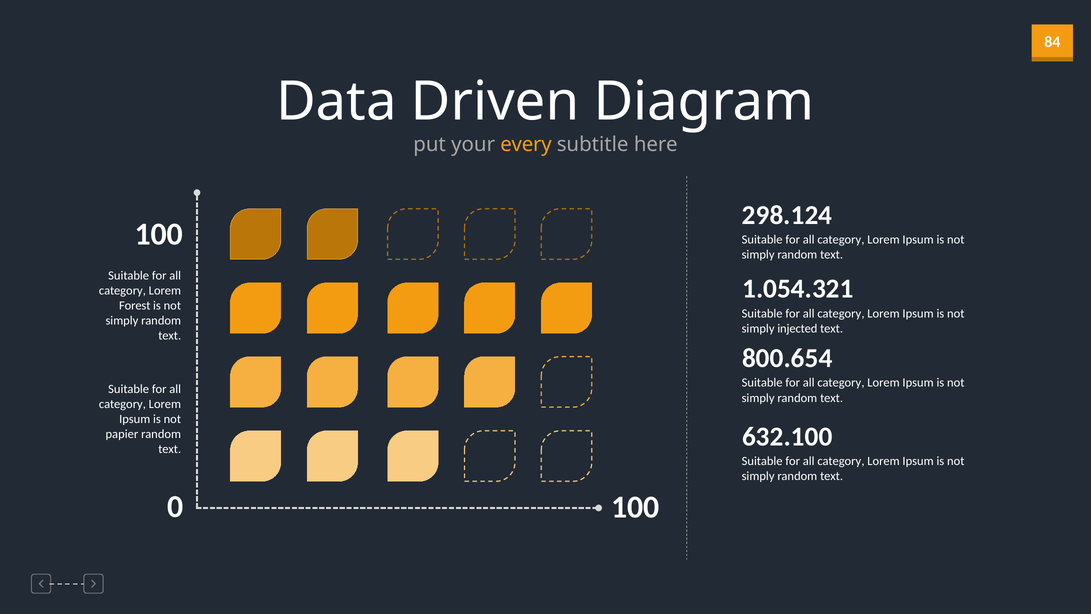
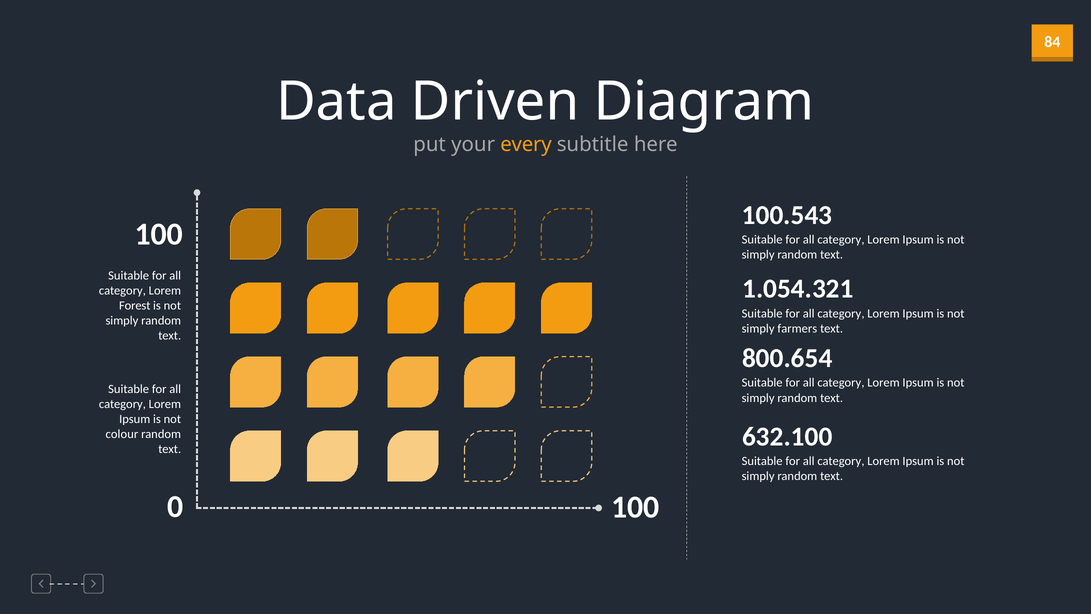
298.124: 298.124 -> 100.543 (787, 215)
injected: injected -> farmers (797, 328)
papier: papier -> colour (122, 434)
